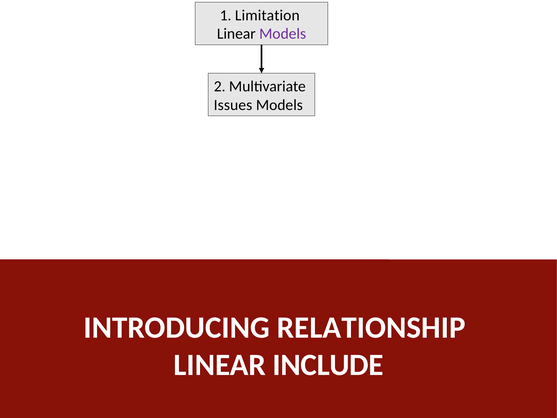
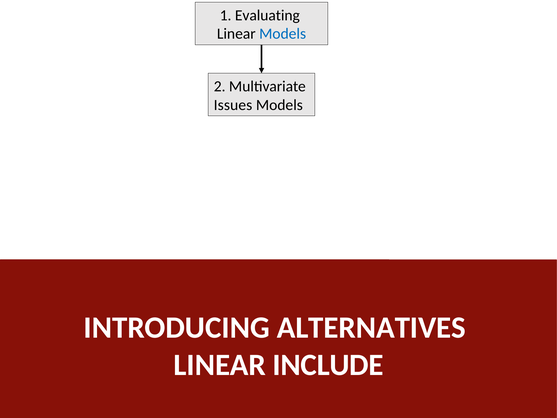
Limitation: Limitation -> Evaluating (267, 15)
Models colour: purple -> blue (283, 34)
RELATIONSHIP: RELATIONSHIP -> ALTERNATIVES (371, 328)
